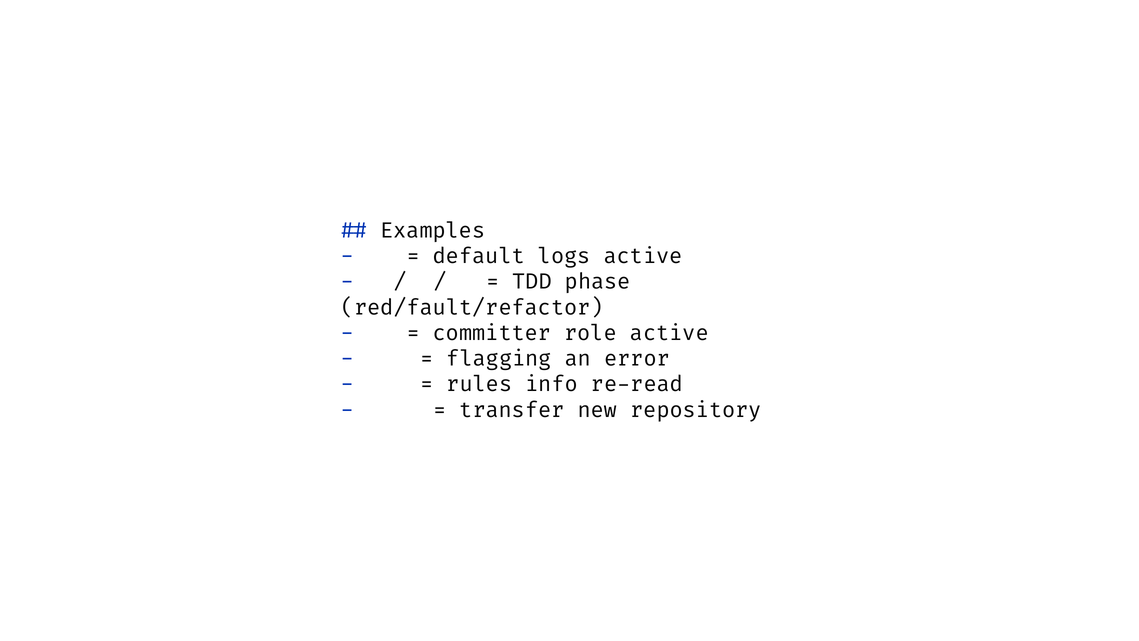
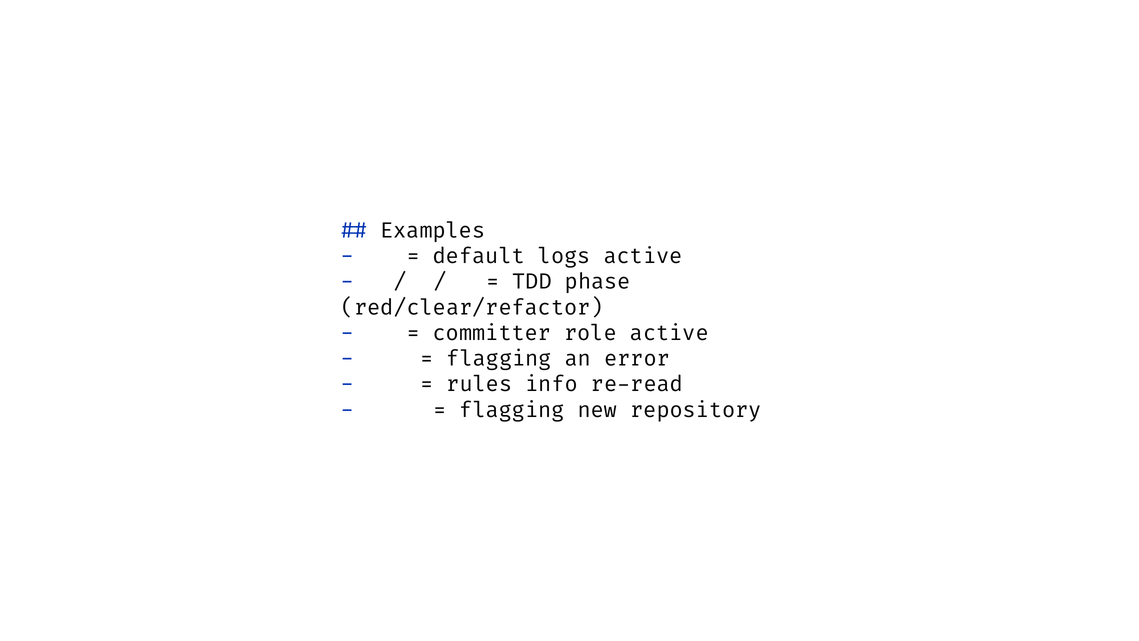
red/fault/refactor: red/fault/refactor -> red/clear/refactor (472, 307)
transfer: transfer -> flagging (512, 410)
